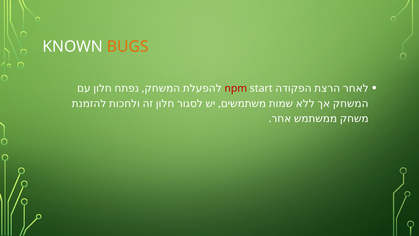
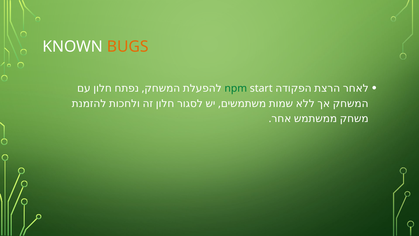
npm colour: red -> green (236, 88)
